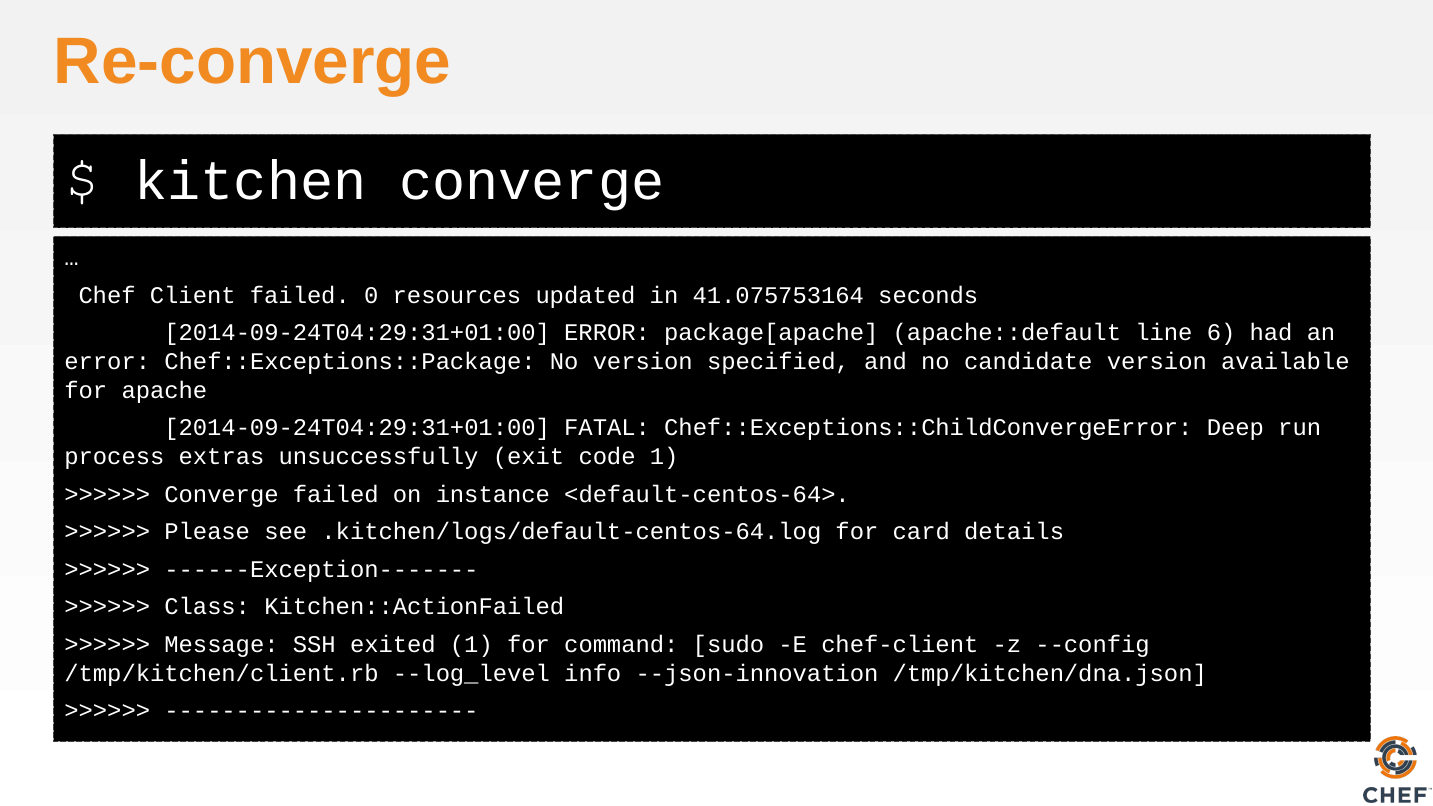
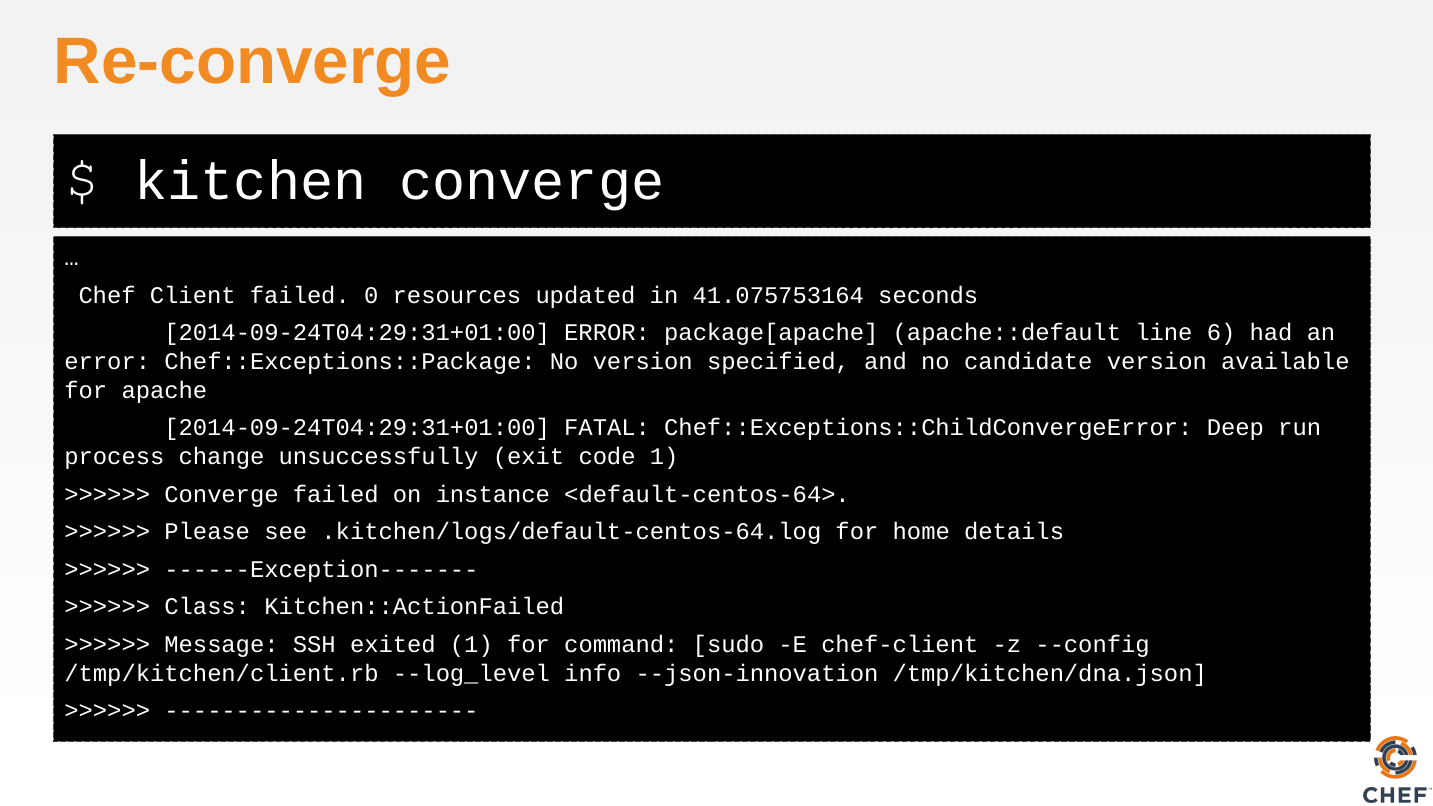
extras: extras -> change (222, 457)
card: card -> home (921, 532)
